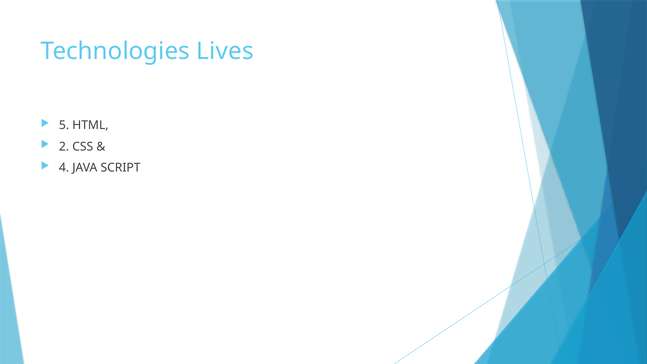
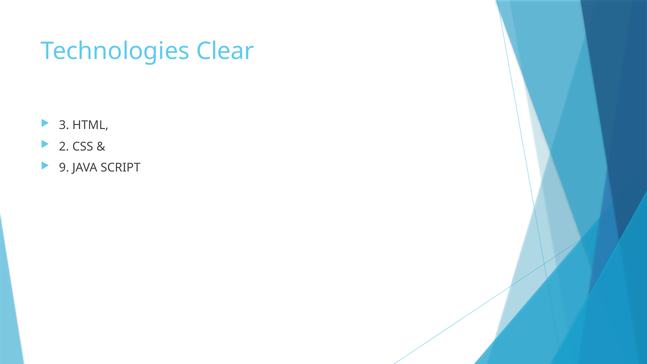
Lives: Lives -> Clear (225, 51)
5: 5 -> 3 (64, 125)
4: 4 -> 9 (64, 168)
